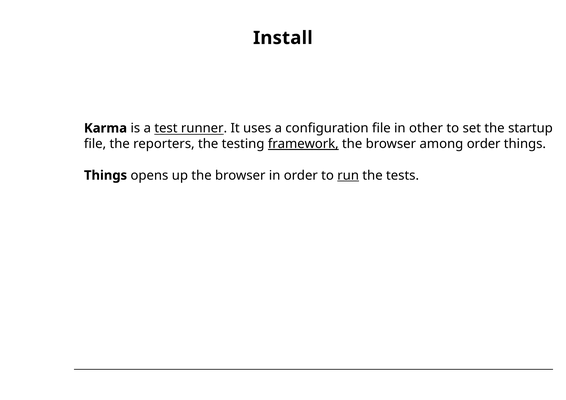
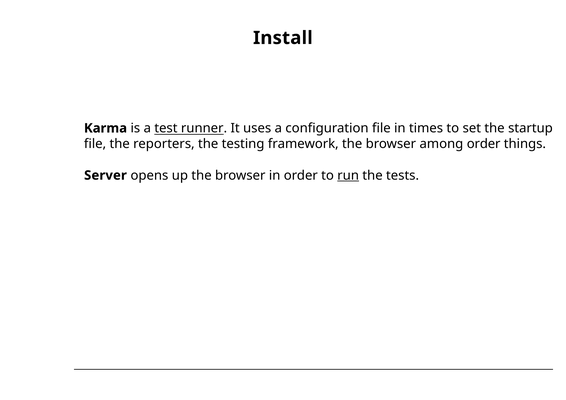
other: other -> times (426, 128)
framework underline: present -> none (303, 144)
Things: Things -> Server (105, 175)
